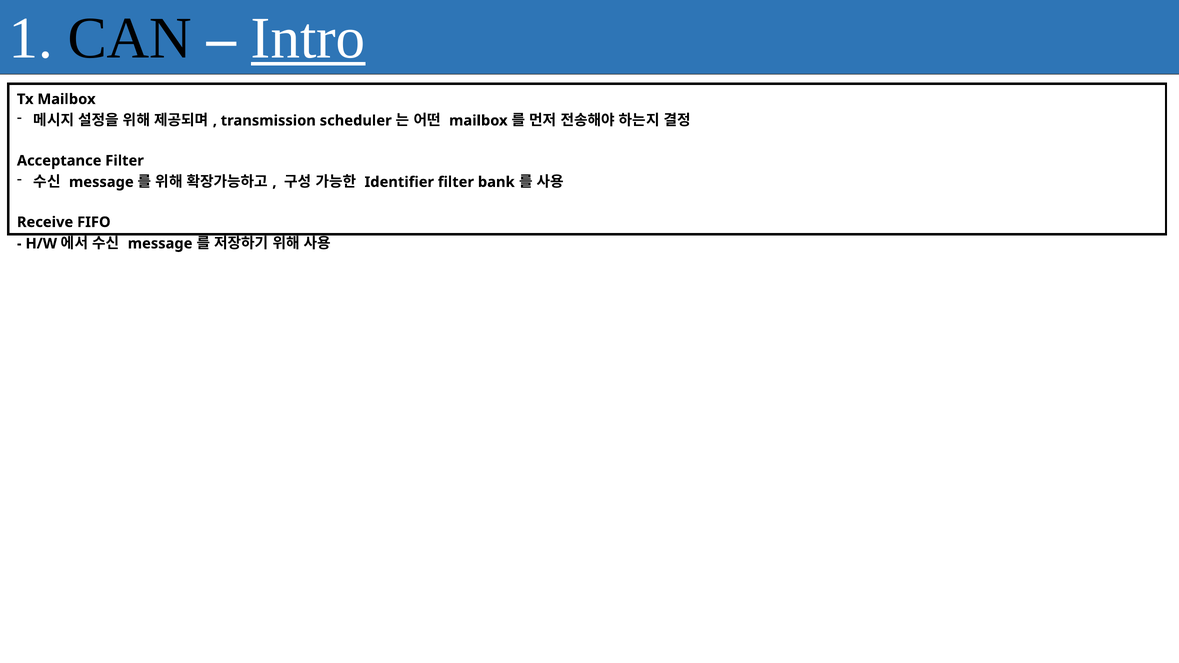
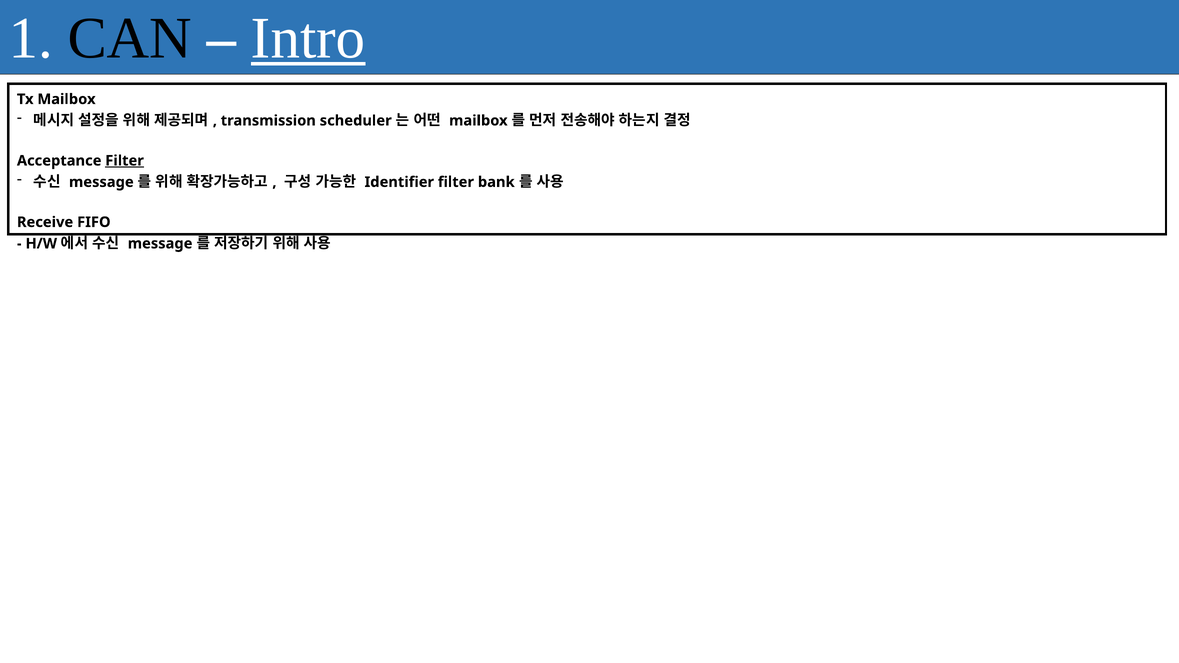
Filter underline: none -> present (125, 161)
